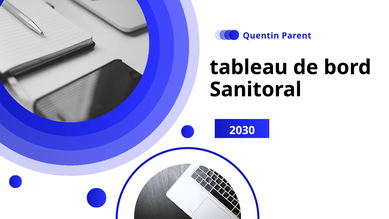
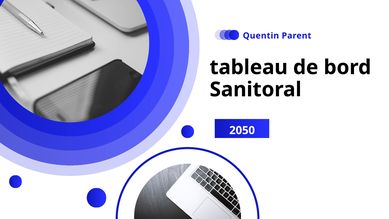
2030: 2030 -> 2050 (242, 130)
